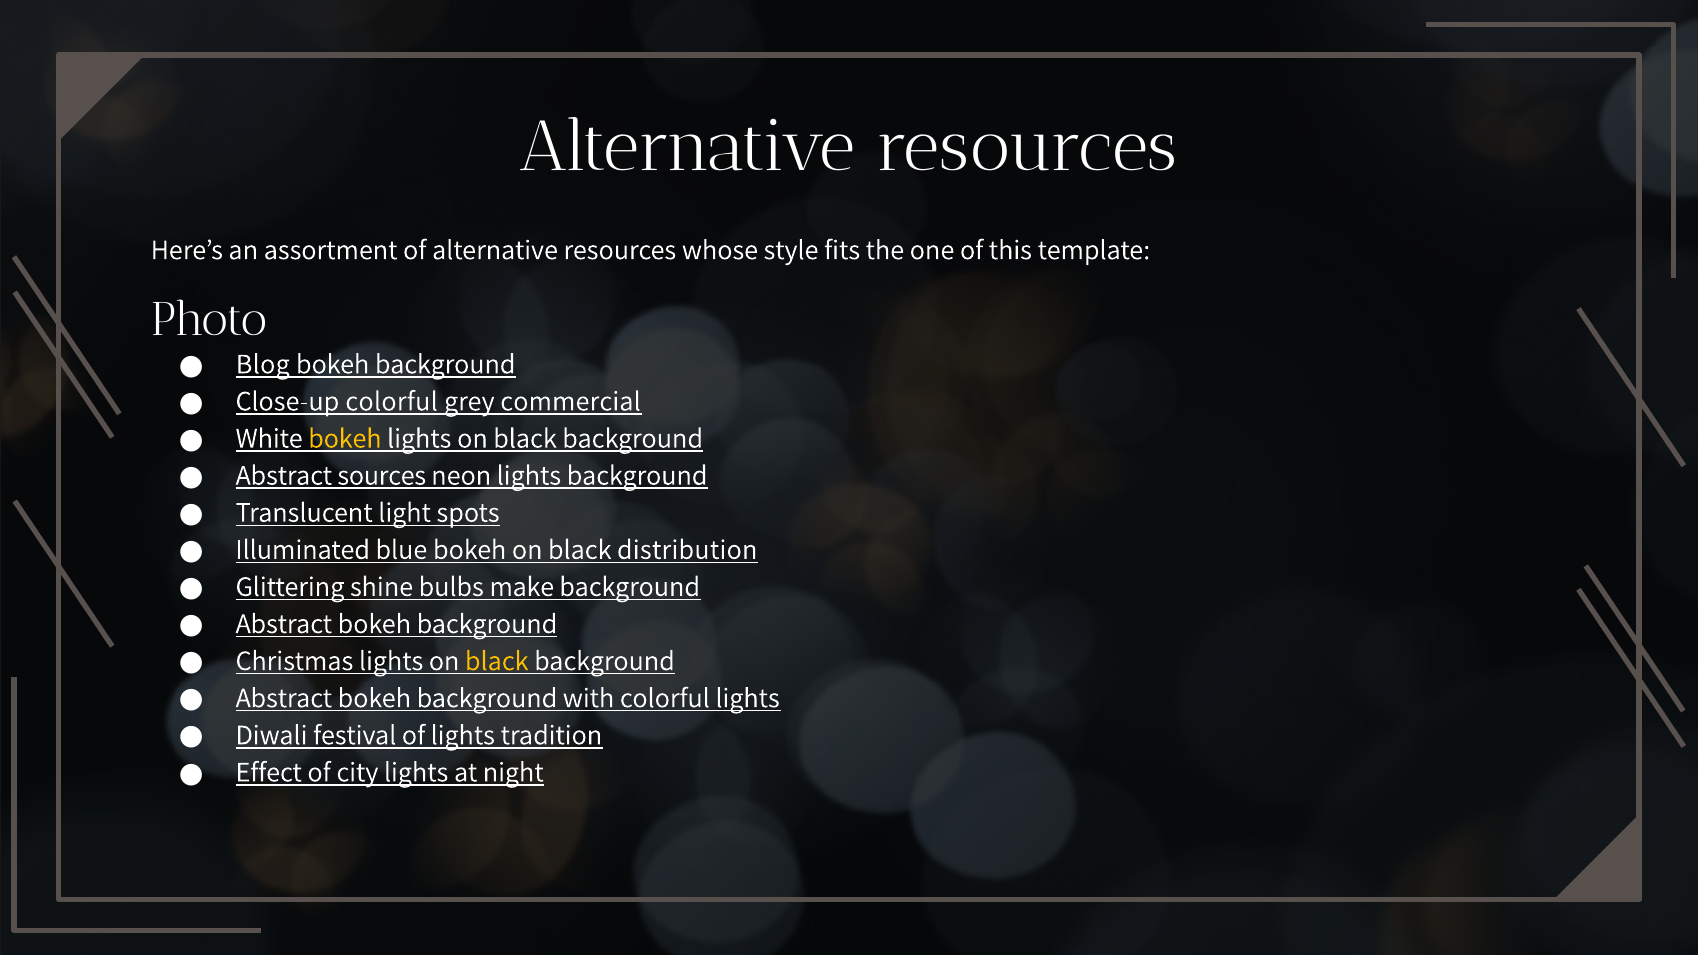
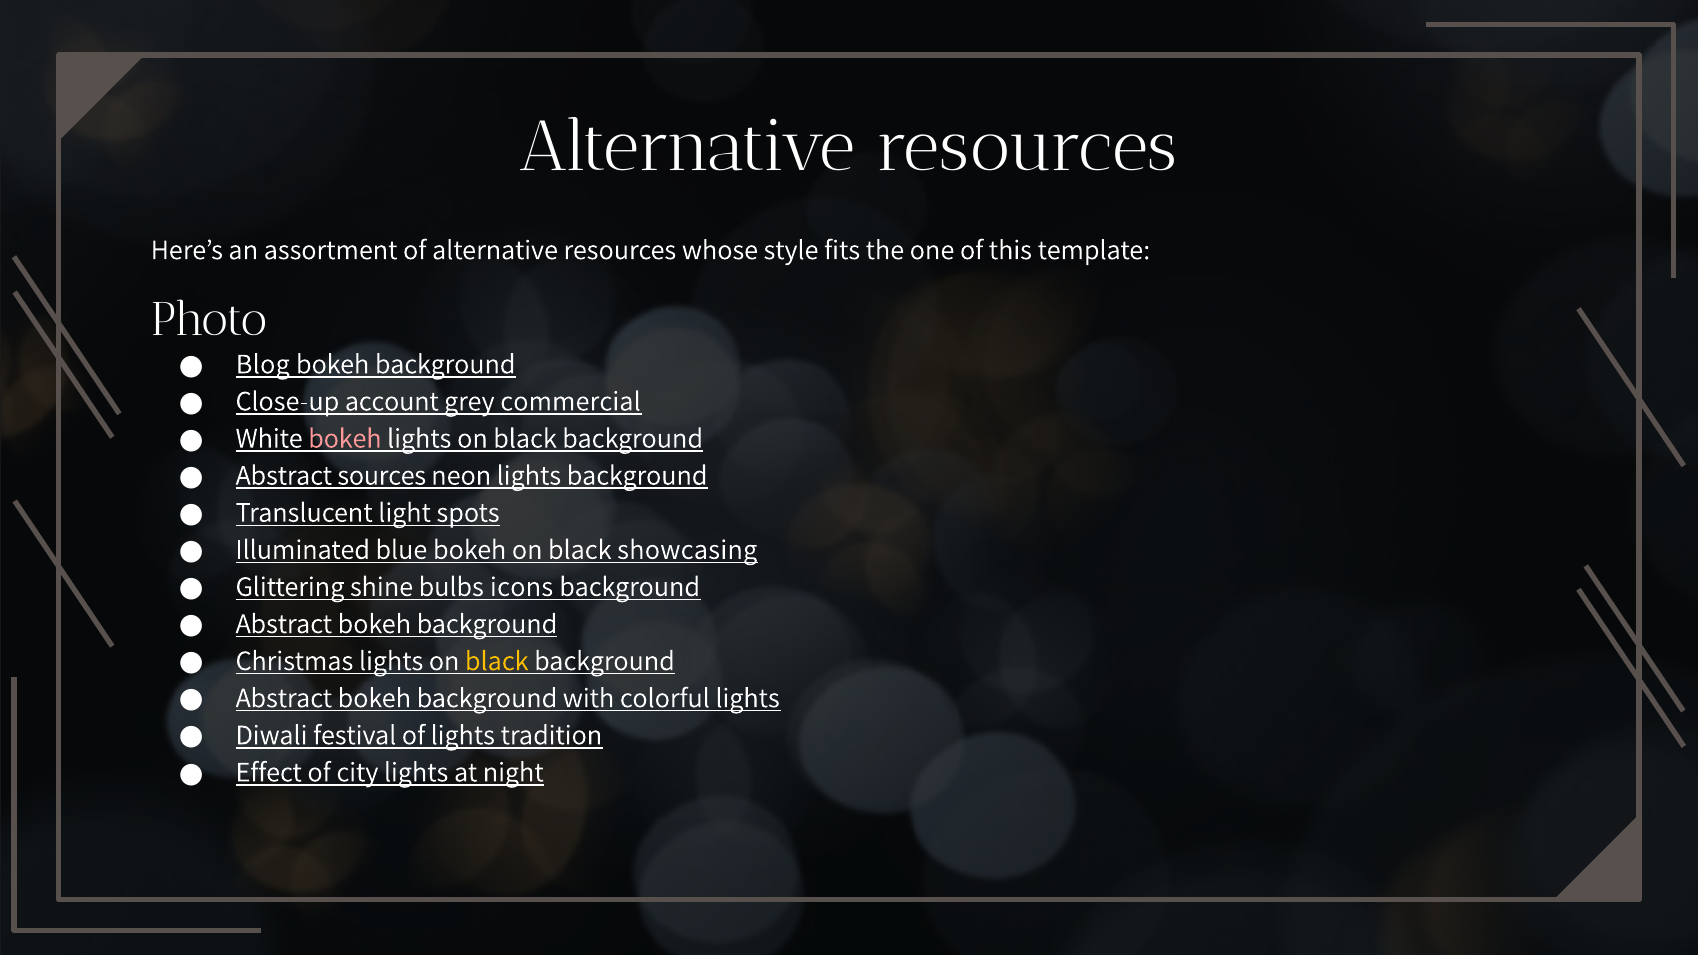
Close-up colorful: colorful -> account (392, 401)
bokeh colour: yellow -> pink (345, 438)
distribution: distribution -> showcasing (687, 550)
make: make -> icons (522, 587)
